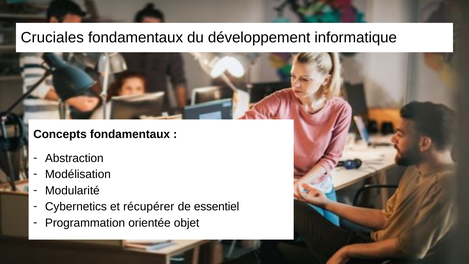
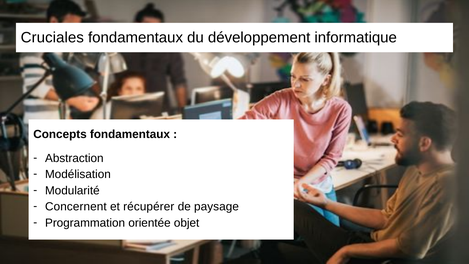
Cybernetics: Cybernetics -> Concernent (76, 207)
essentiel: essentiel -> paysage (216, 207)
